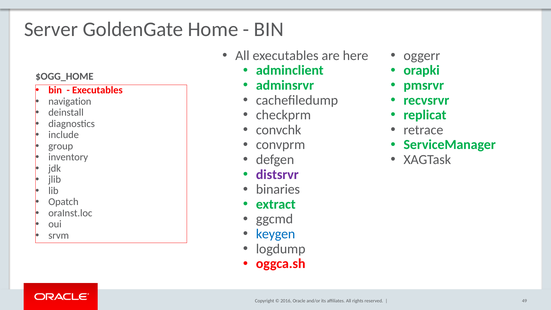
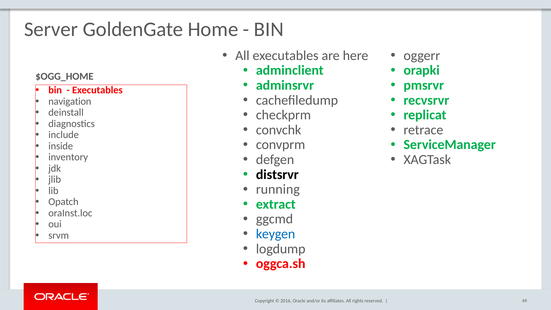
group: group -> inside (61, 146)
distsrvr colour: purple -> black (277, 174)
binaries: binaries -> running (278, 189)
